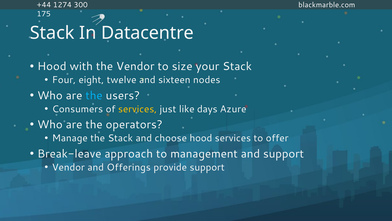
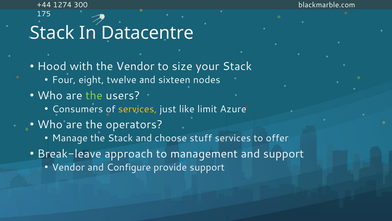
the colour: light blue -> light green (94, 95)
days: days -> limit (207, 109)
choose hood: hood -> stuff (201, 138)
Offerings: Offerings -> Configure (129, 167)
